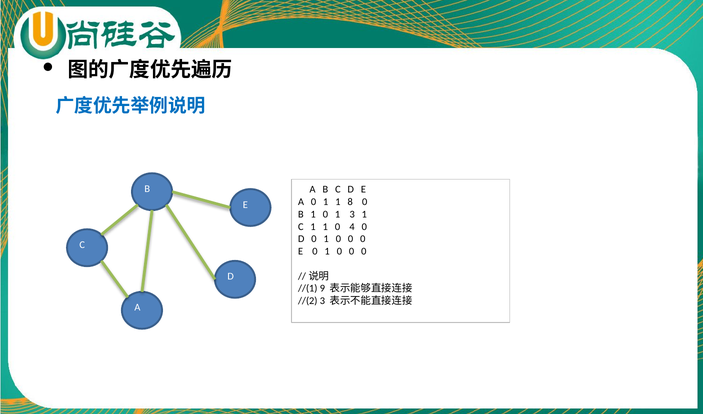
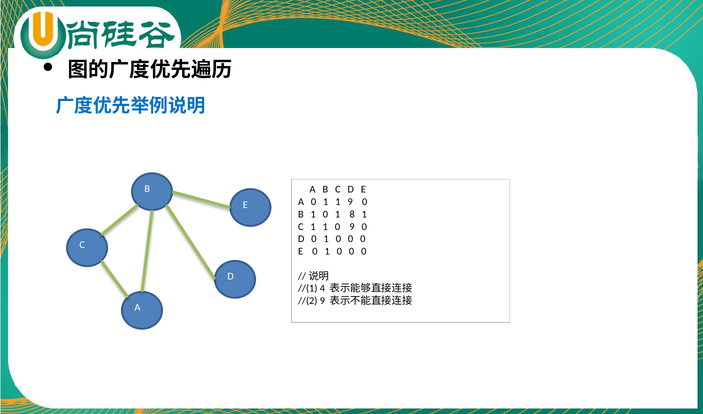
1 8: 8 -> 9 (350, 202)
1 3: 3 -> 8 (352, 214)
0 4: 4 -> 9 (352, 227)
9: 9 -> 4 (322, 288)
//(2 3: 3 -> 9 (322, 301)
